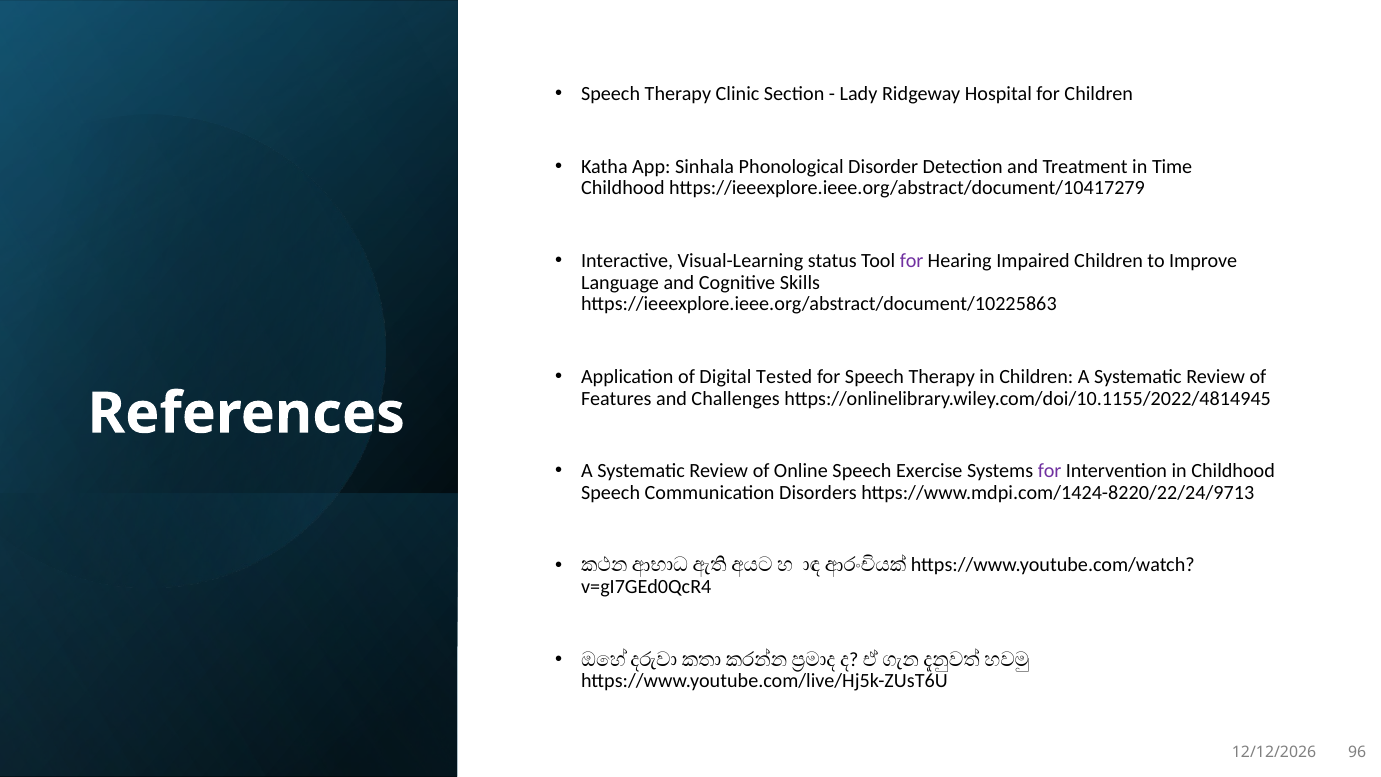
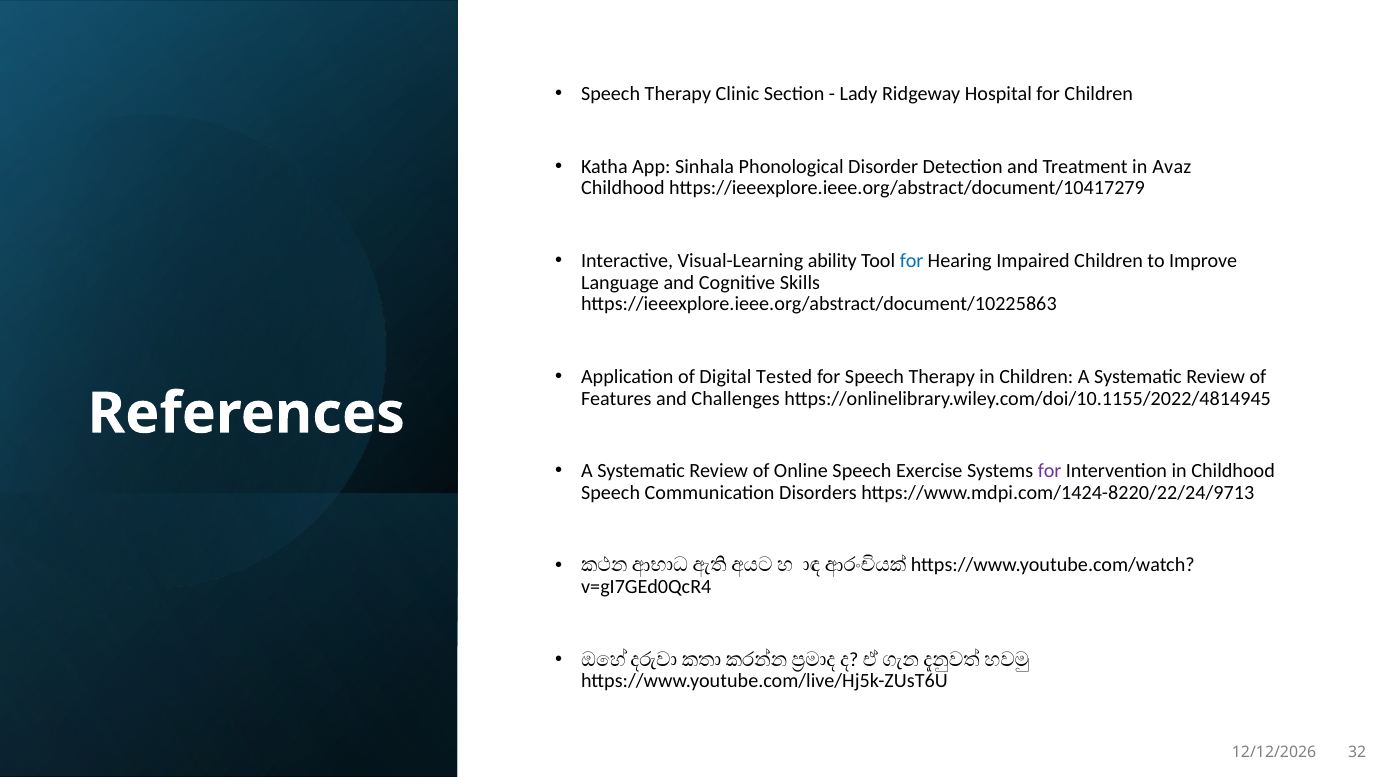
Time: Time -> Avaz (1172, 166)
status: status -> ability (832, 261)
for colour: purple -> blue (912, 261)
96: 96 -> 32 (1357, 752)
